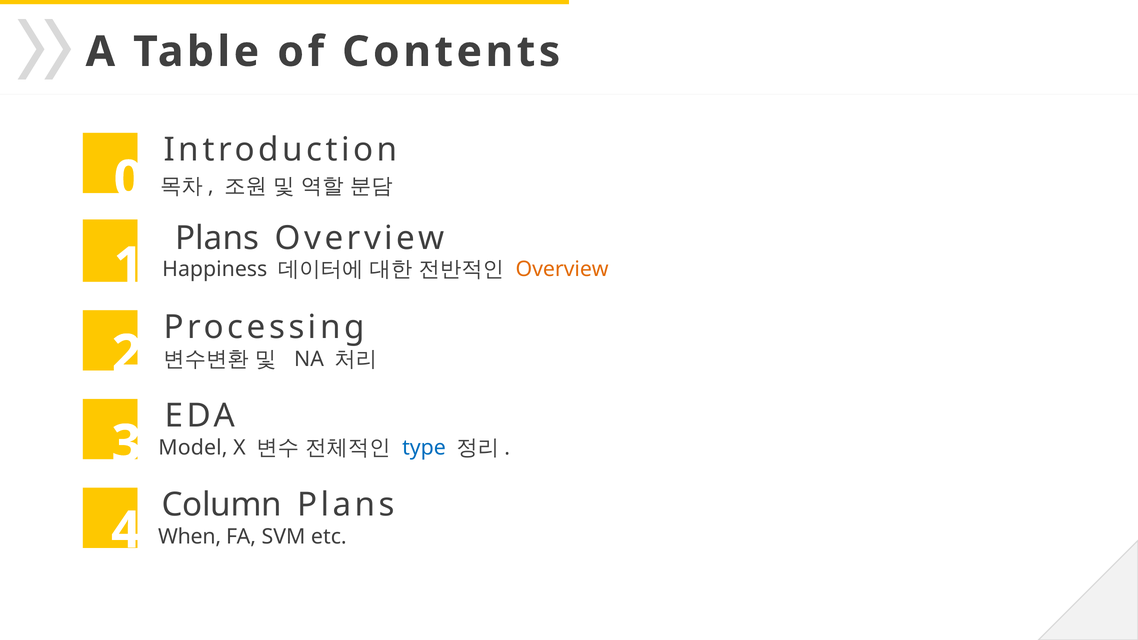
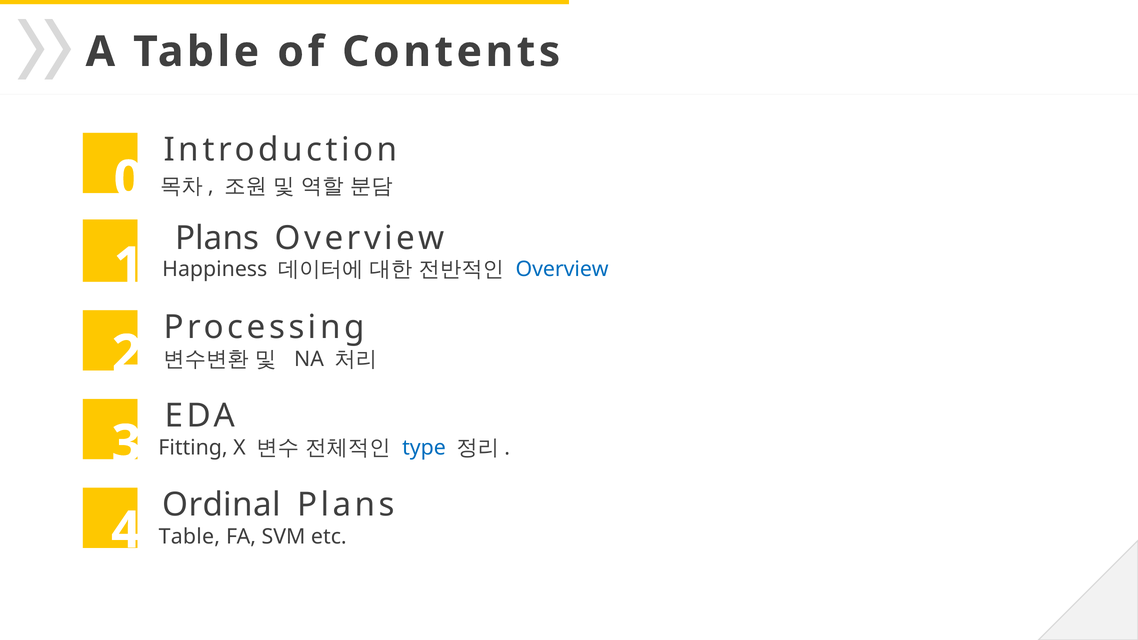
Overview colour: orange -> blue (562, 269)
Model: Model -> Fitting (193, 448)
Column: Column -> Ordinal (221, 505)
When: When -> Table (189, 537)
